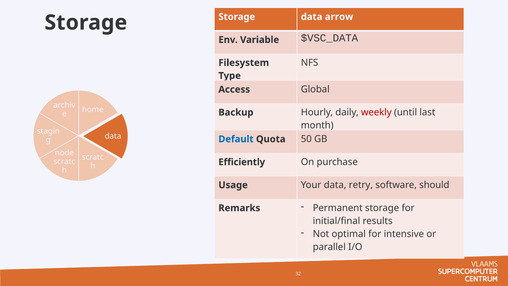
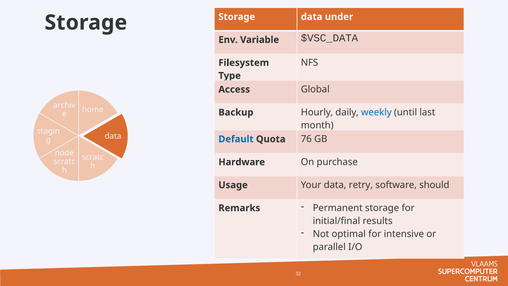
arrow: arrow -> under (339, 17)
weekly colour: red -> blue (376, 112)
50: 50 -> 76 (306, 139)
Efficiently: Efficiently -> Hardware (242, 162)
